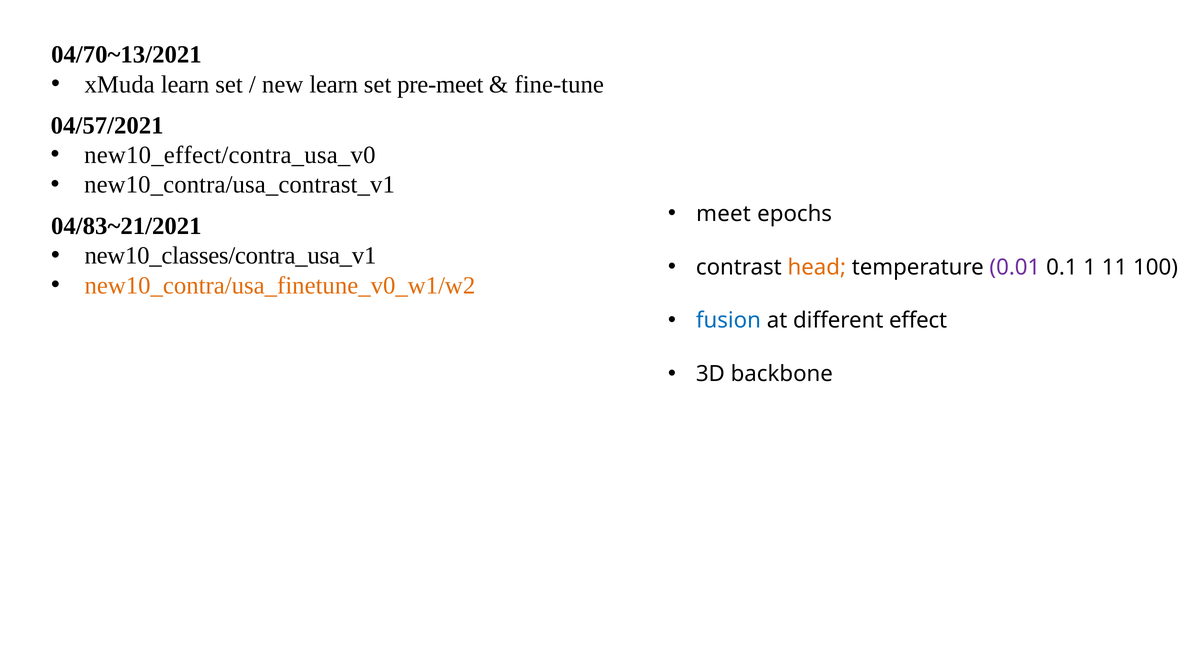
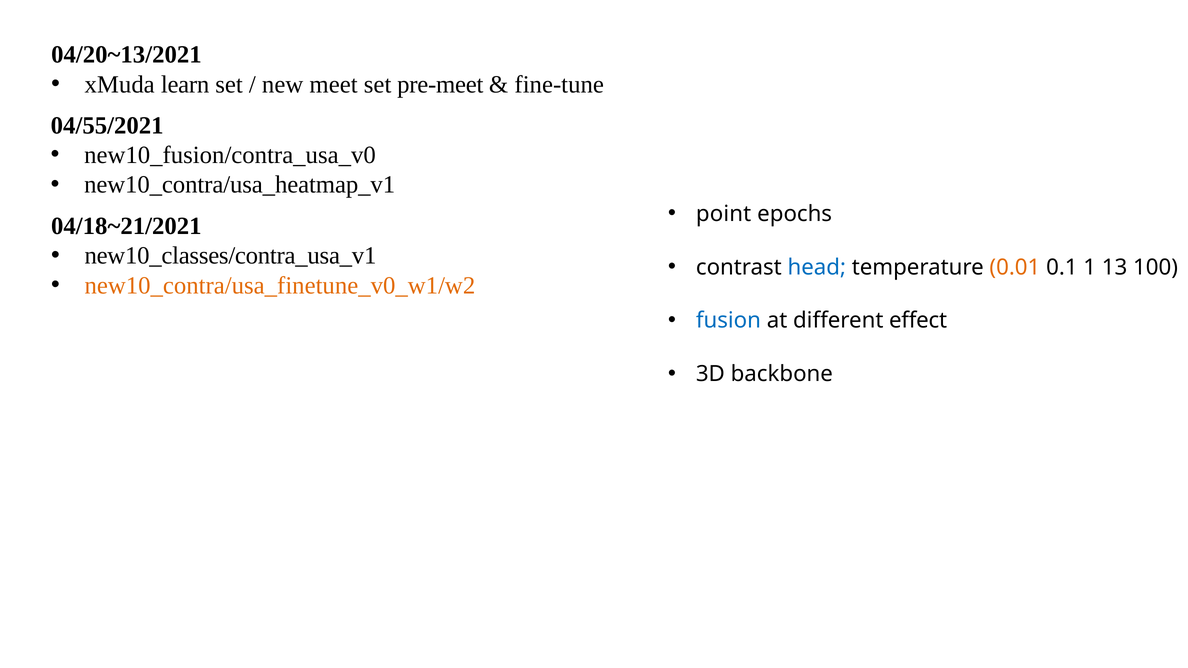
04/70~13/2021: 04/70~13/2021 -> 04/20~13/2021 (126, 55)
new learn: learn -> meet (334, 84)
04/57/2021: 04/57/2021 -> 04/55/2021 (107, 125)
new10_effect/contra_usa_v0: new10_effect/contra_usa_v0 -> new10_fusion/contra_usa_v0 (230, 155)
new10_contra/usa_contrast_v1: new10_contra/usa_contrast_v1 -> new10_contra/usa_heatmap_v1 (240, 185)
meet: meet -> point (724, 214)
04/83~21/2021: 04/83~21/2021 -> 04/18~21/2021 (126, 226)
head colour: orange -> blue (817, 267)
0.01 colour: purple -> orange (1015, 267)
11: 11 -> 13 (1115, 267)
